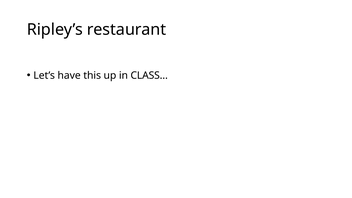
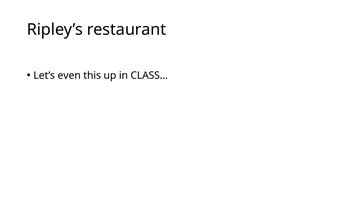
have: have -> even (69, 75)
